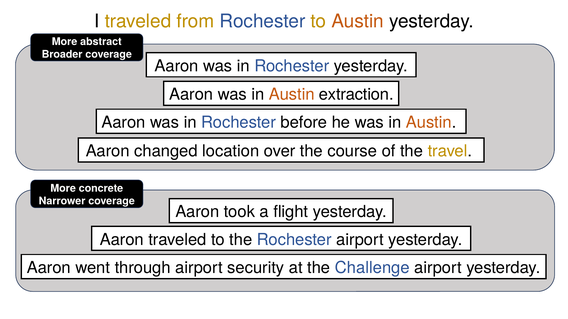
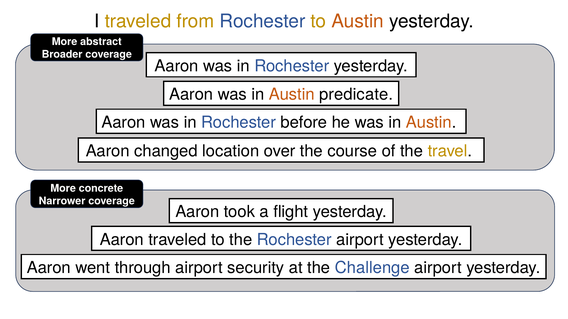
extraction: extraction -> predicate (356, 95)
